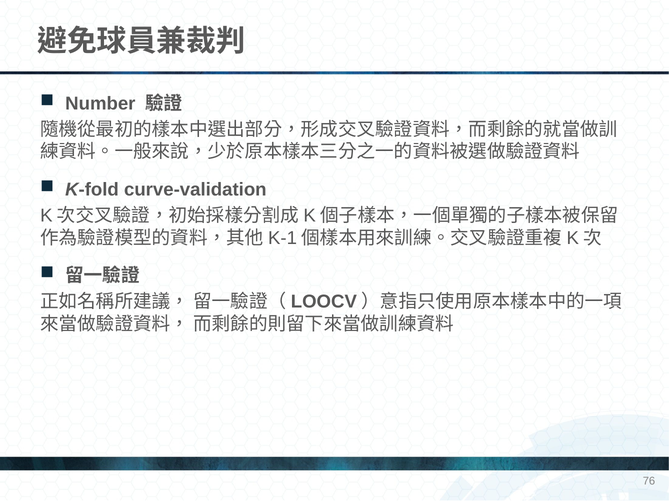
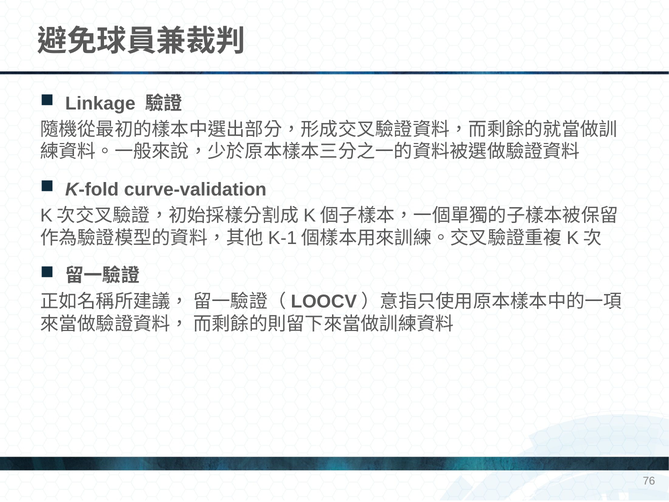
Number: Number -> Linkage (100, 103)
